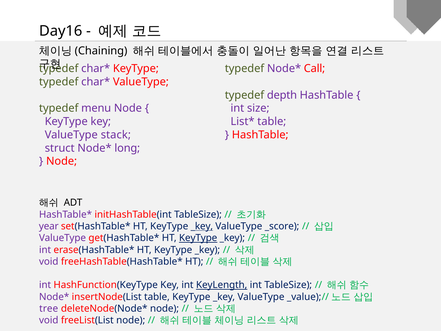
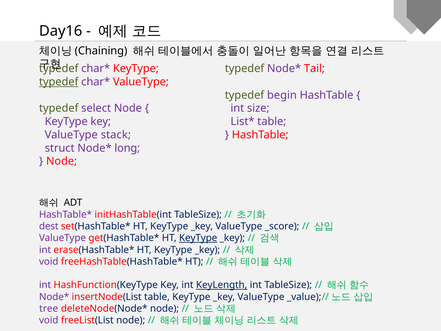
Call: Call -> Tail (314, 69)
typedef underline: none -> present (59, 82)
depth: depth -> begin (282, 95)
menu: menu -> select (96, 108)
year: year -> dest (49, 226)
_key underline: present -> none (202, 226)
